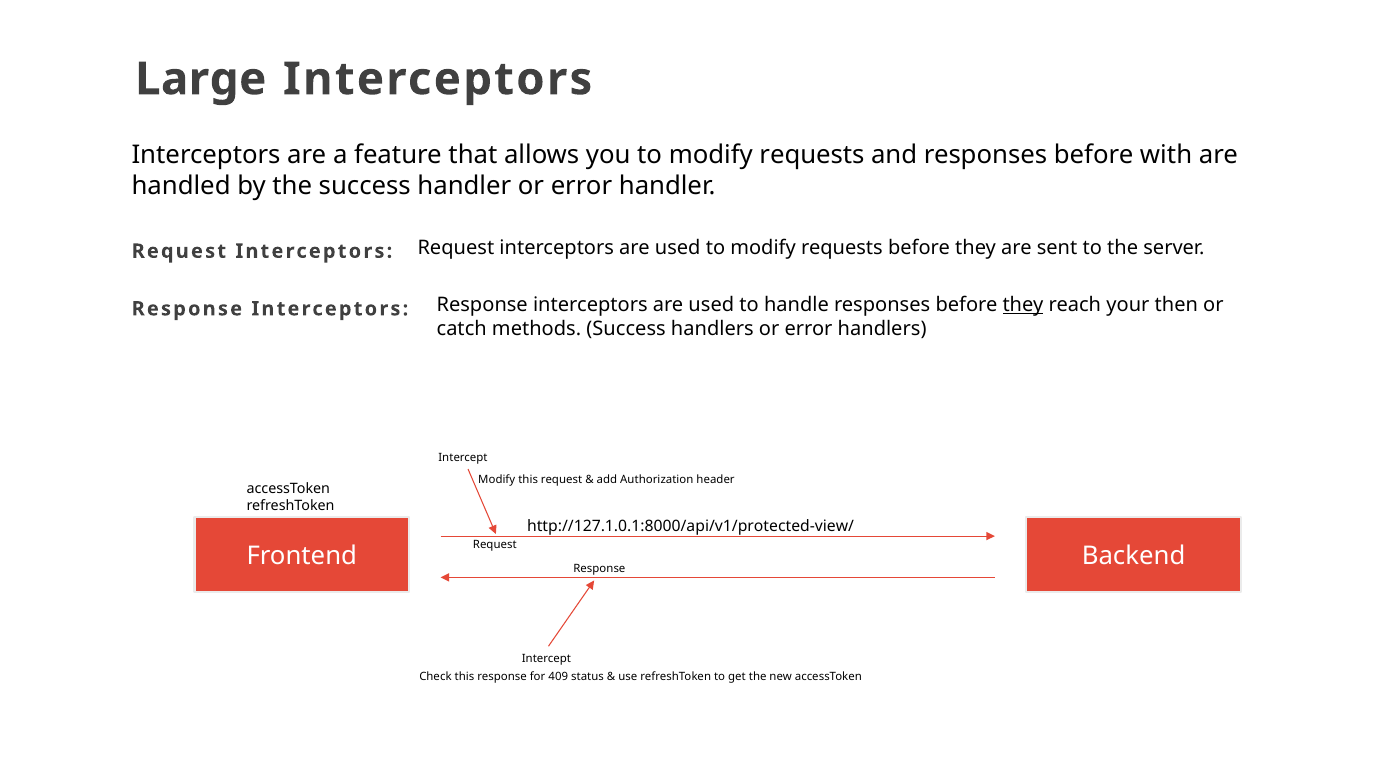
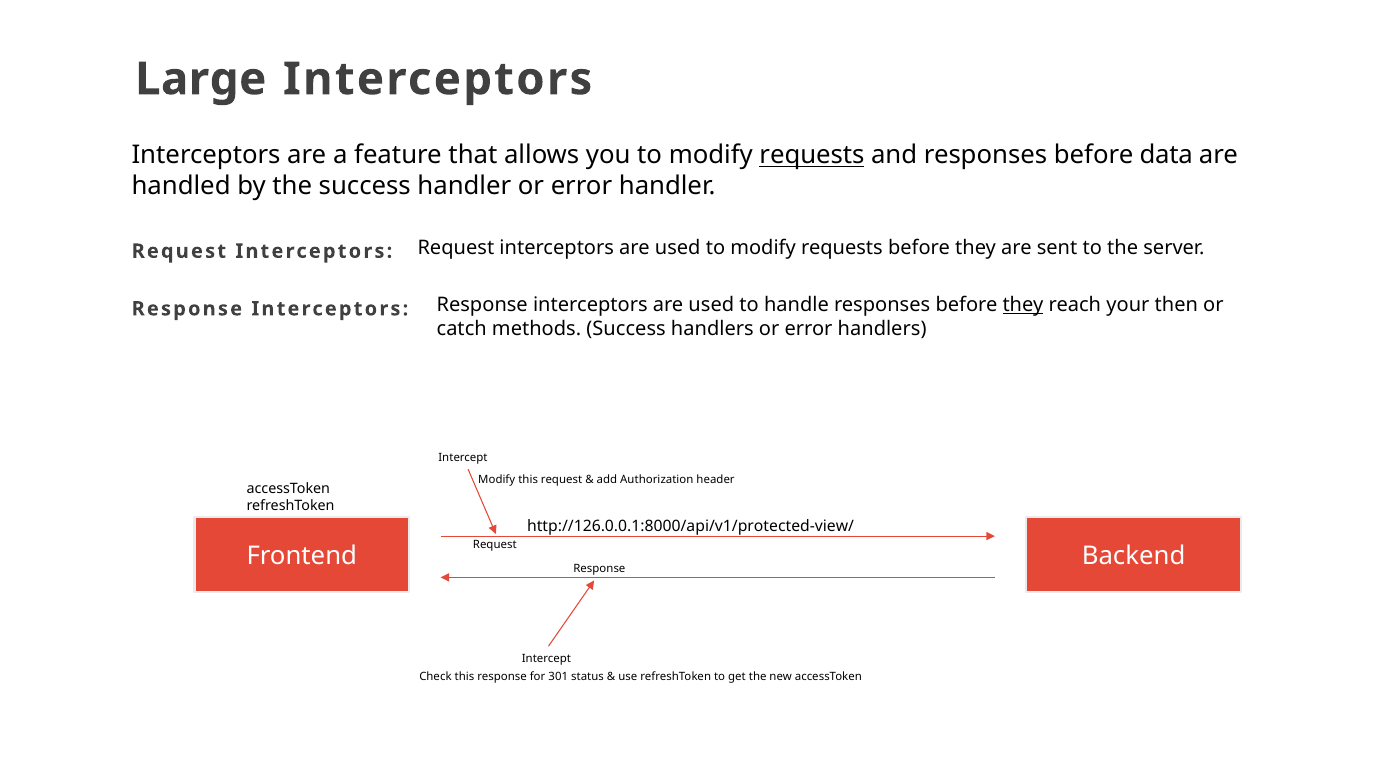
requests underline: none -> present (812, 155)
with: with -> data (1166, 155)
http://127.1.0.1:8000/api/v1/protected-view/: http://127.1.0.1:8000/api/v1/protected-view/ -> http://126.0.0.1:8000/api/v1/protected-view/ (691, 526)
409: 409 -> 301 (558, 677)
